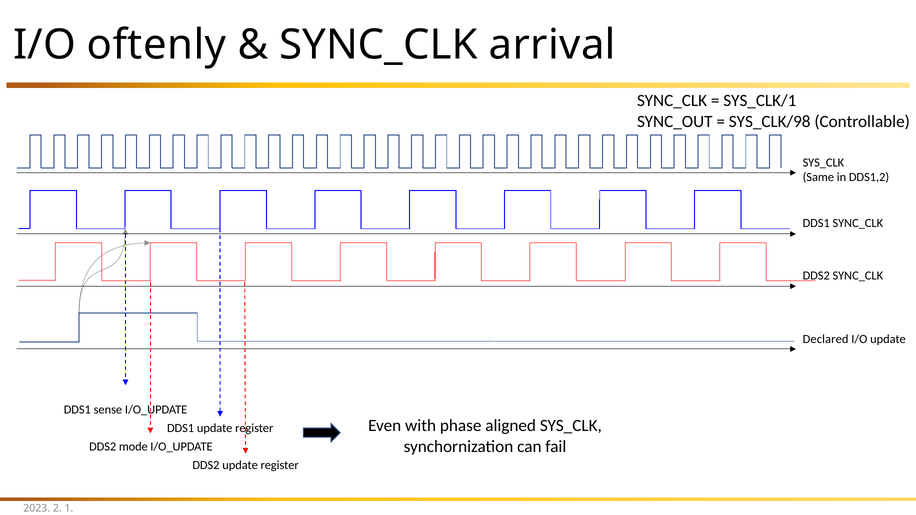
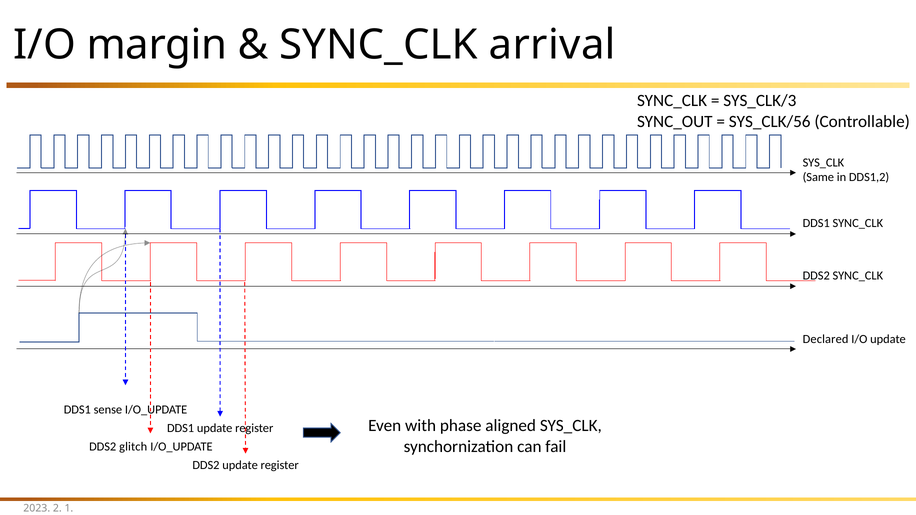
oftenly: oftenly -> margin (157, 45)
SYS_CLK/1: SYS_CLK/1 -> SYS_CLK/3 (760, 101)
SYS_CLK/98: SYS_CLK/98 -> SYS_CLK/56 (770, 121)
mode: mode -> glitch (133, 447)
